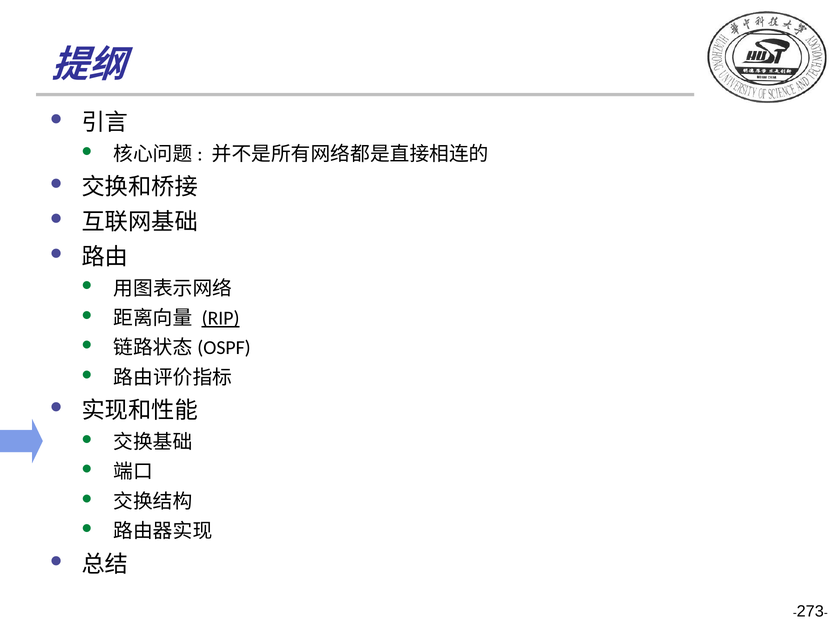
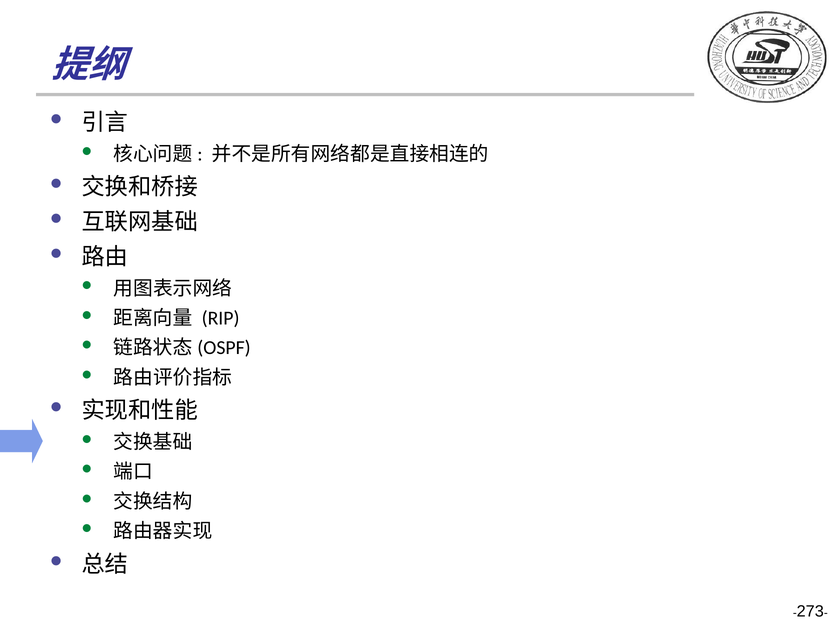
RIP underline: present -> none (221, 318)
